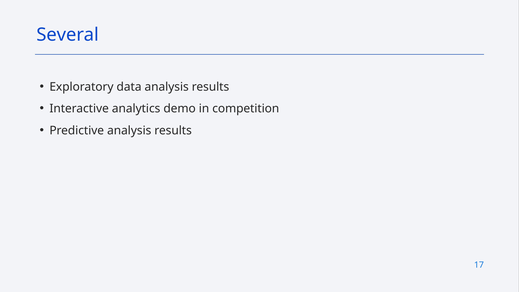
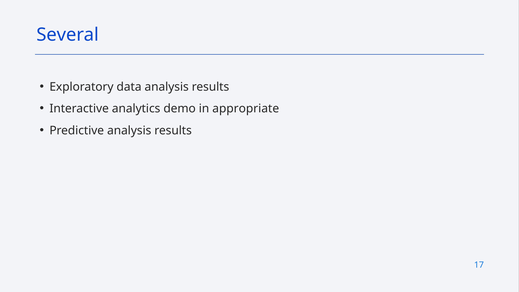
competition: competition -> appropriate (246, 109)
